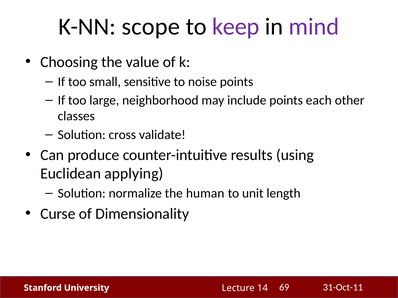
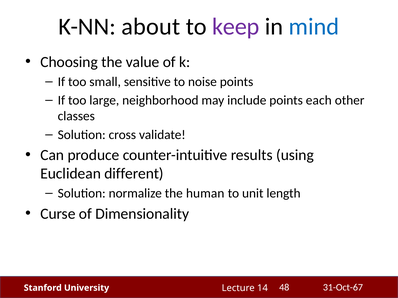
scope: scope -> about (151, 27)
mind colour: purple -> blue (314, 27)
applying: applying -> different (134, 174)
31-Oct-11: 31-Oct-11 -> 31-Oct-67 (343, 288)
69: 69 -> 48 (284, 288)
